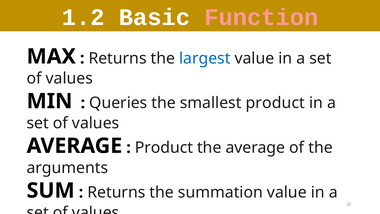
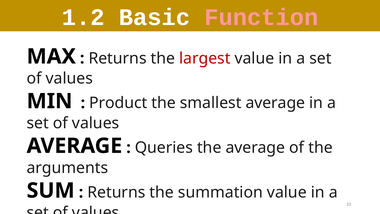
largest colour: blue -> red (205, 58)
Queries: Queries -> Product (118, 103)
smallest product: product -> average (275, 103)
Product: Product -> Queries (164, 148)
